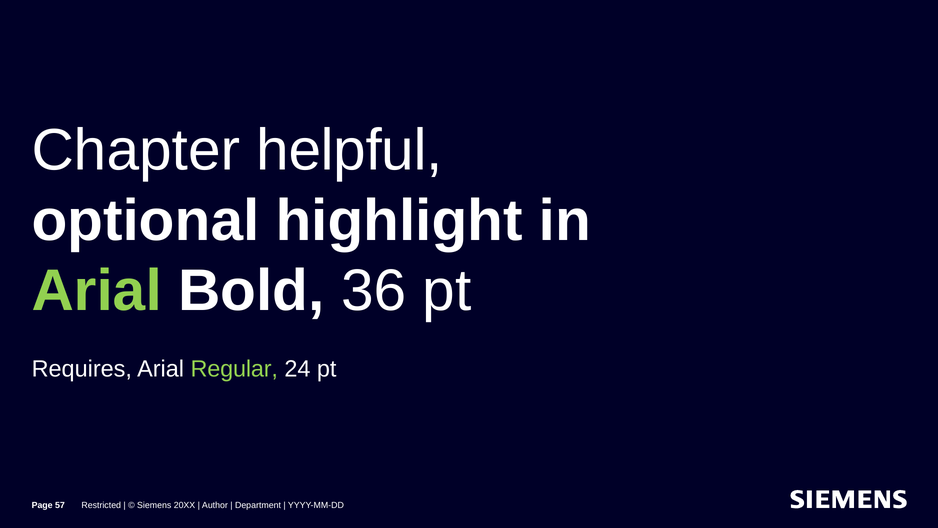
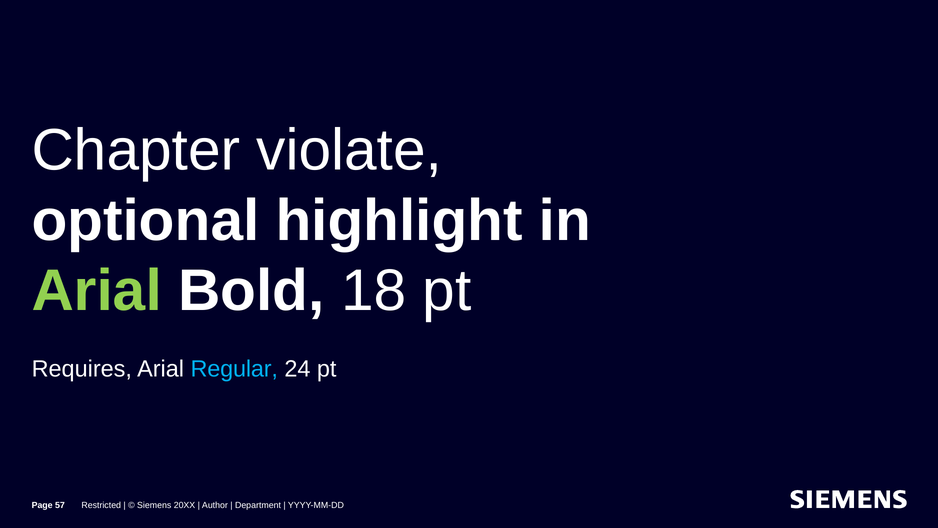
helpful: helpful -> violate (349, 150)
36: 36 -> 18 (374, 291)
Regular colour: light green -> light blue (234, 369)
